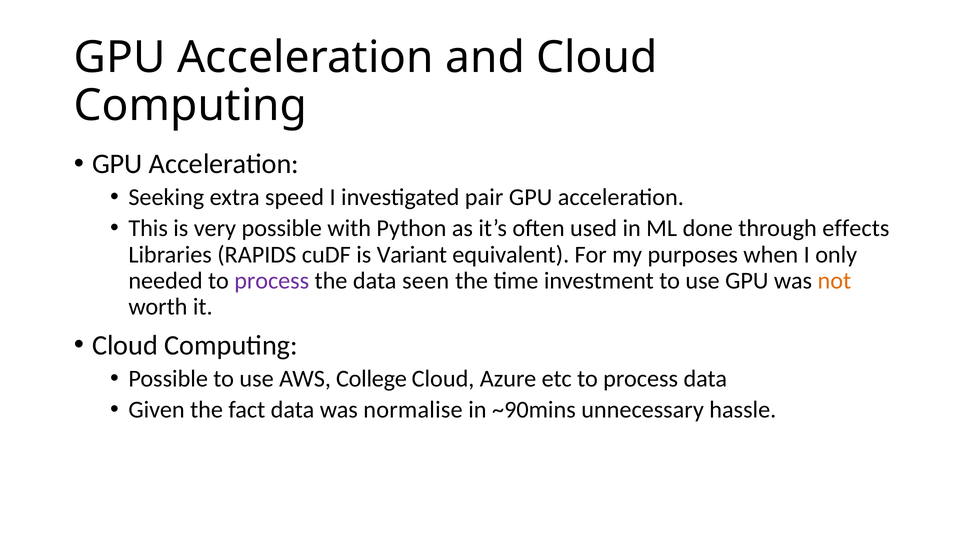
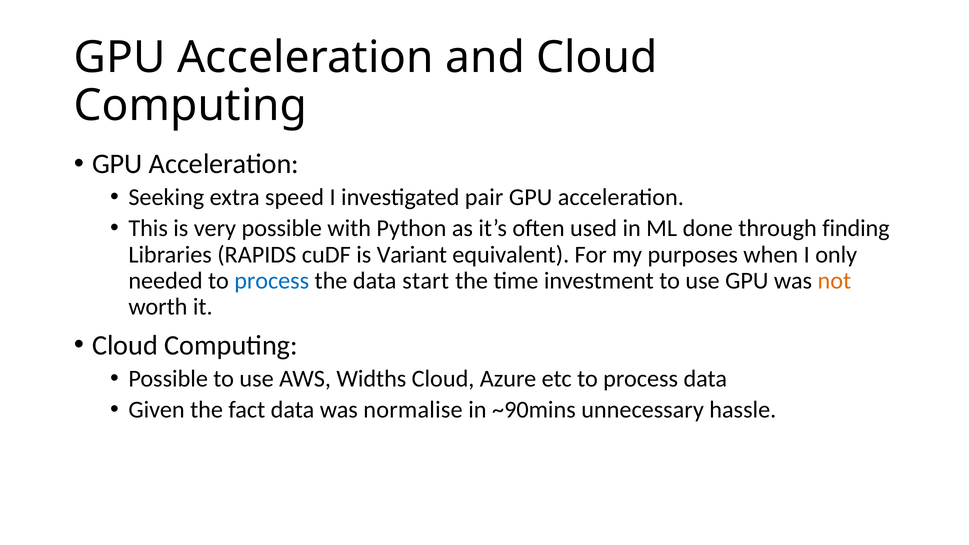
effects: effects -> finding (856, 228)
process colour: purple -> blue (272, 281)
seen: seen -> start (426, 281)
College: College -> Widths (371, 379)
